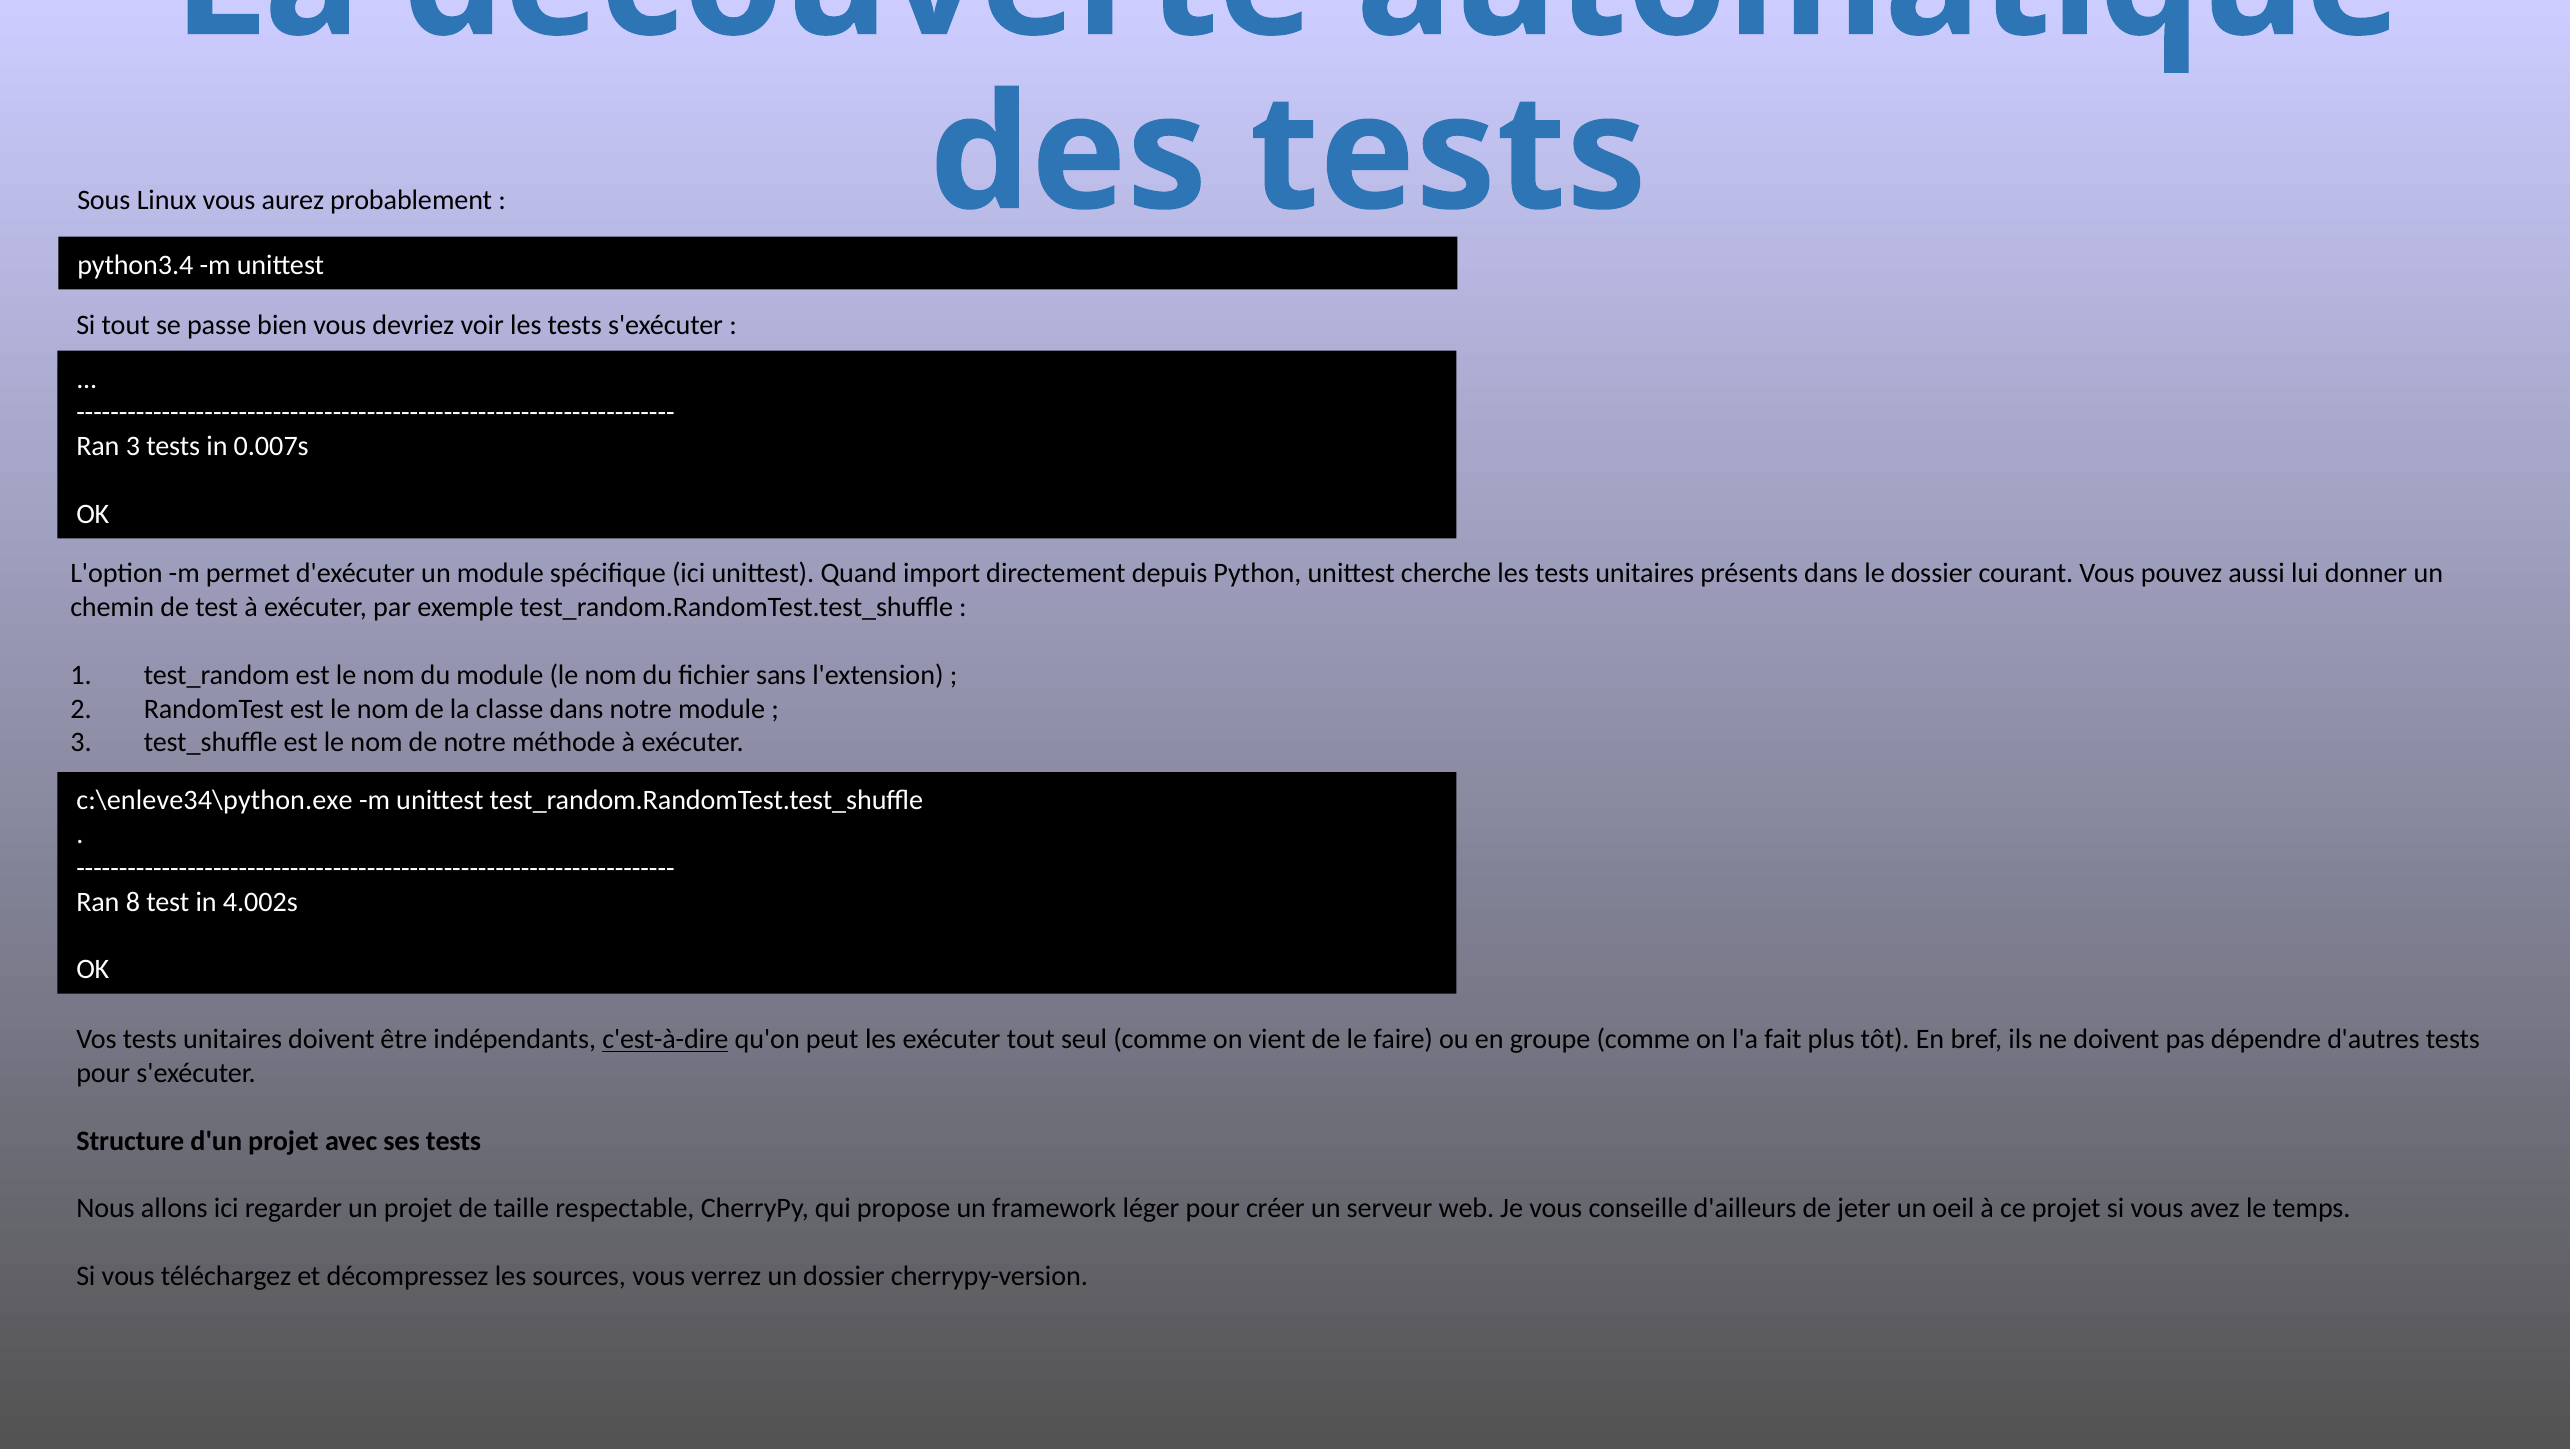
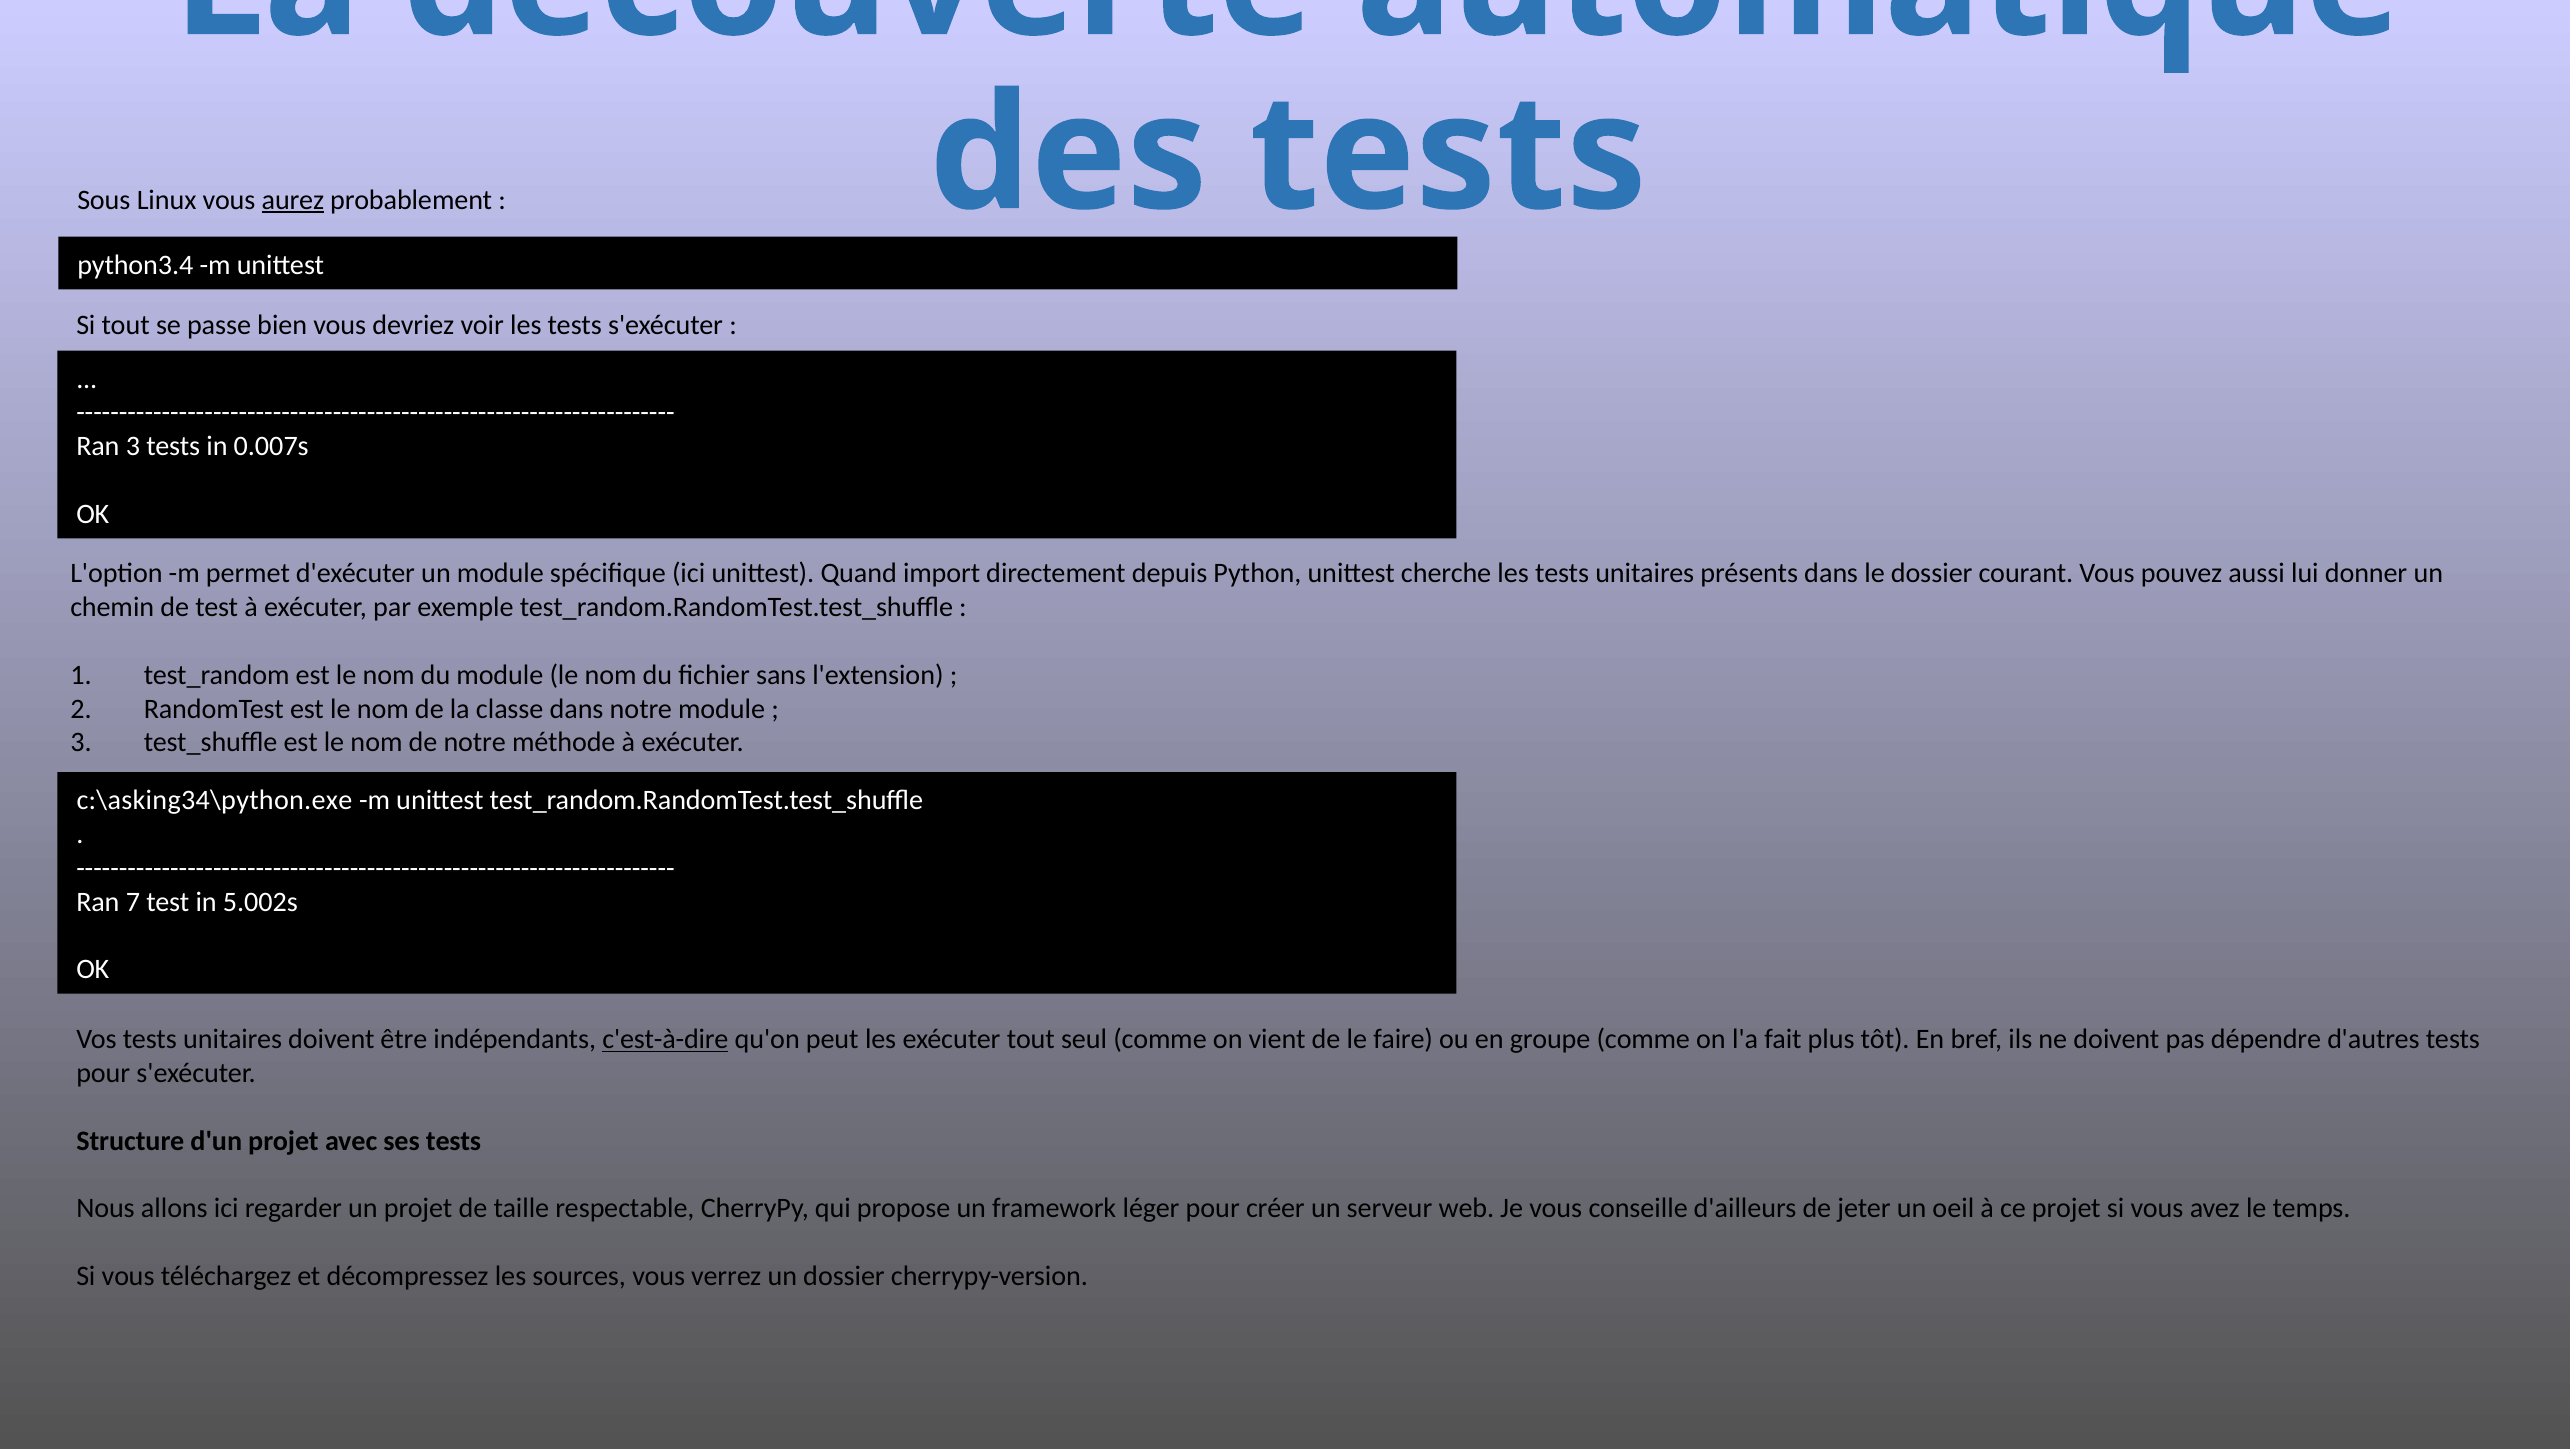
aurez underline: none -> present (293, 200)
c:\enleve34\python.exe: c:\enleve34\python.exe -> c:\asking34\python.exe (214, 800)
8: 8 -> 7 (133, 902)
4.002s: 4.002s -> 5.002s (260, 902)
